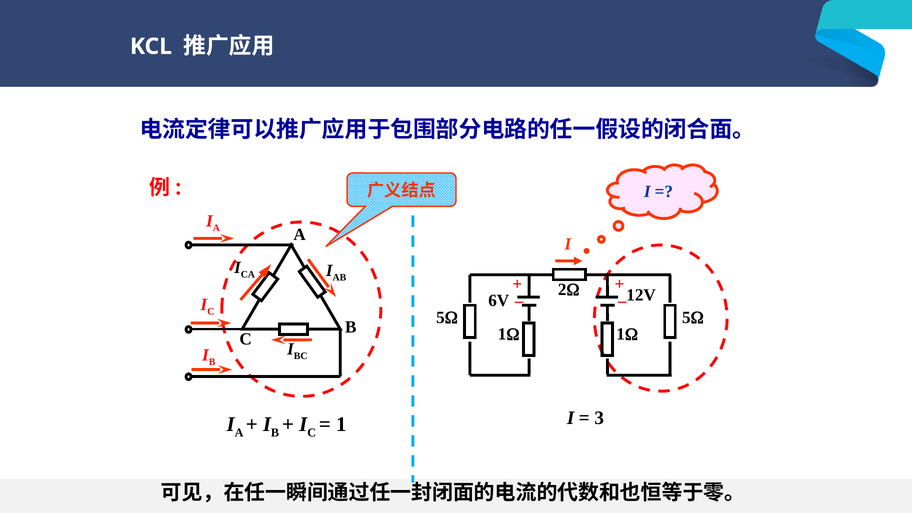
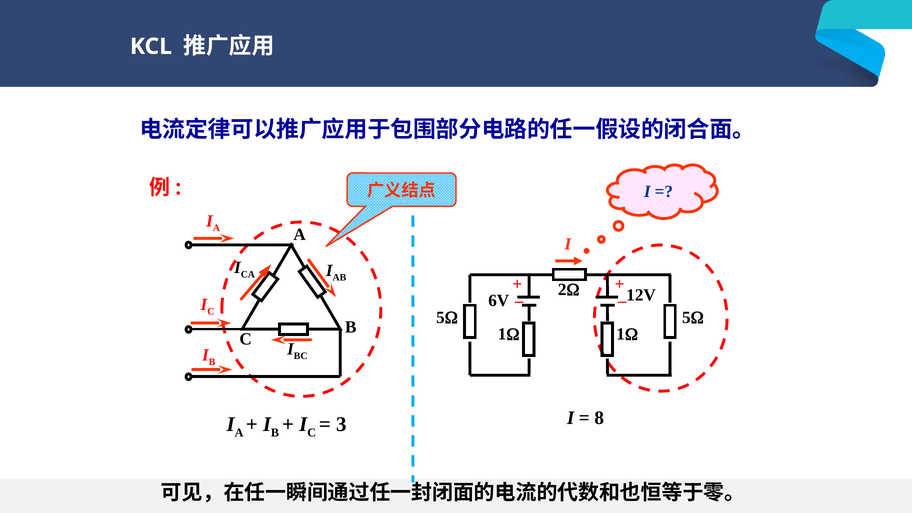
3: 3 -> 8 (599, 418)
1: 1 -> 3 (341, 425)
